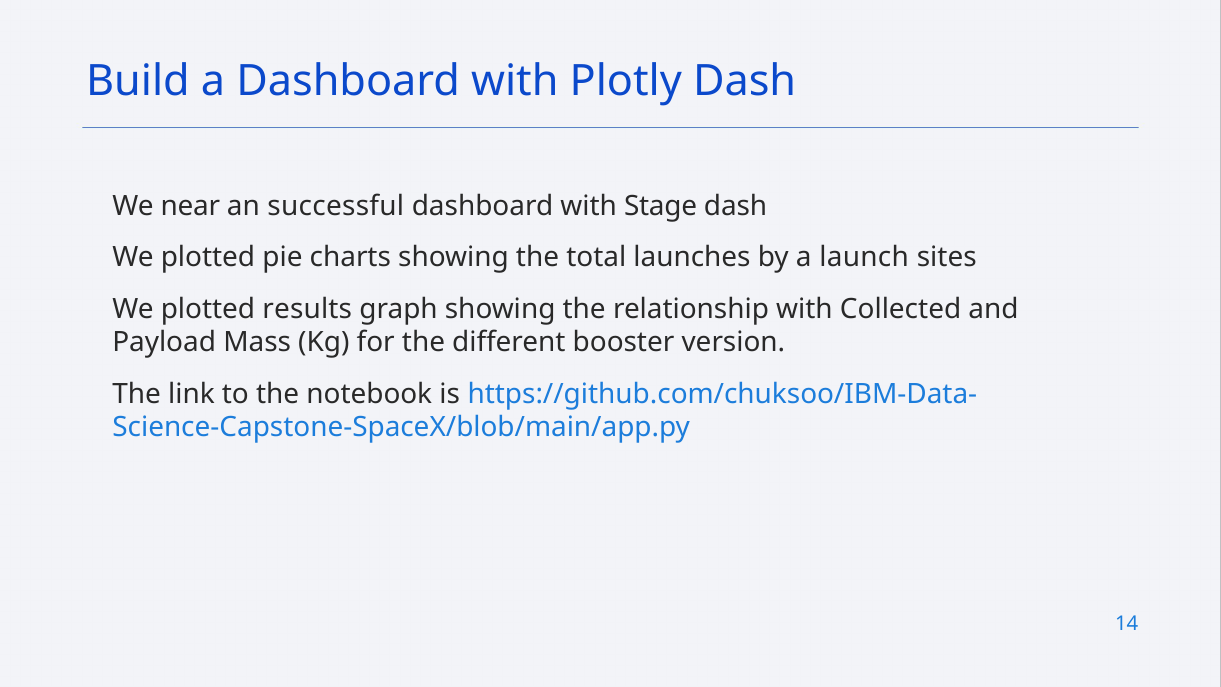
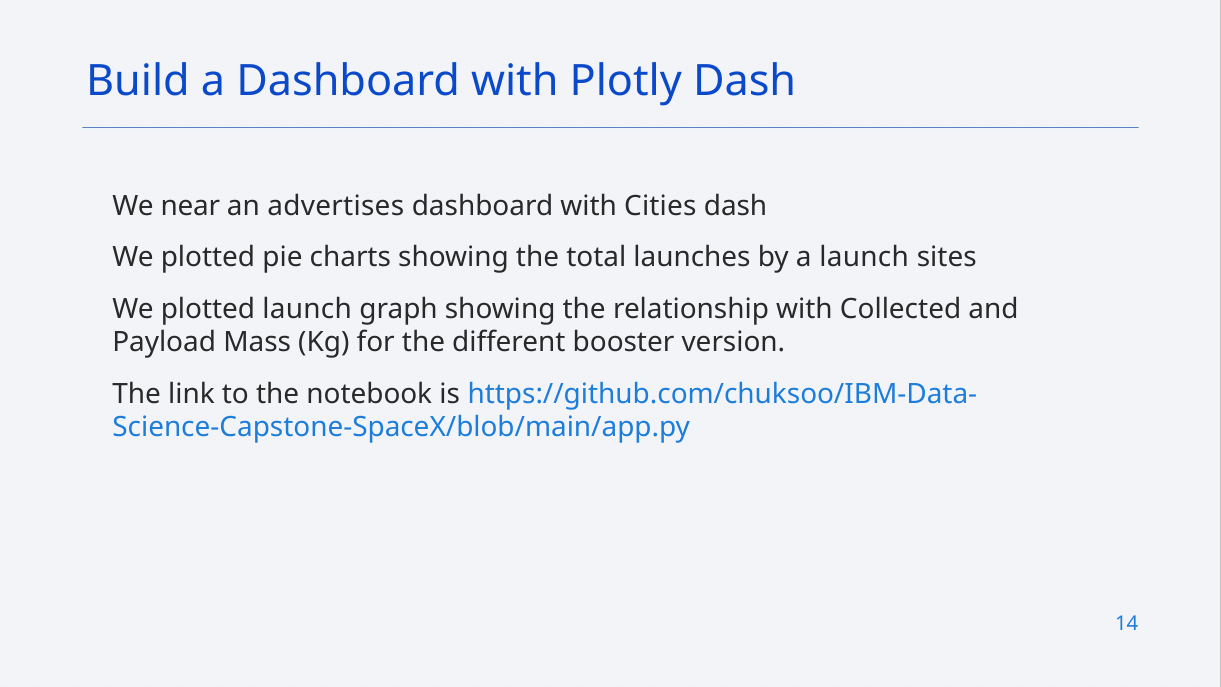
successful: successful -> advertises (336, 206)
Stage: Stage -> Cities (660, 206)
plotted results: results -> launch (307, 309)
